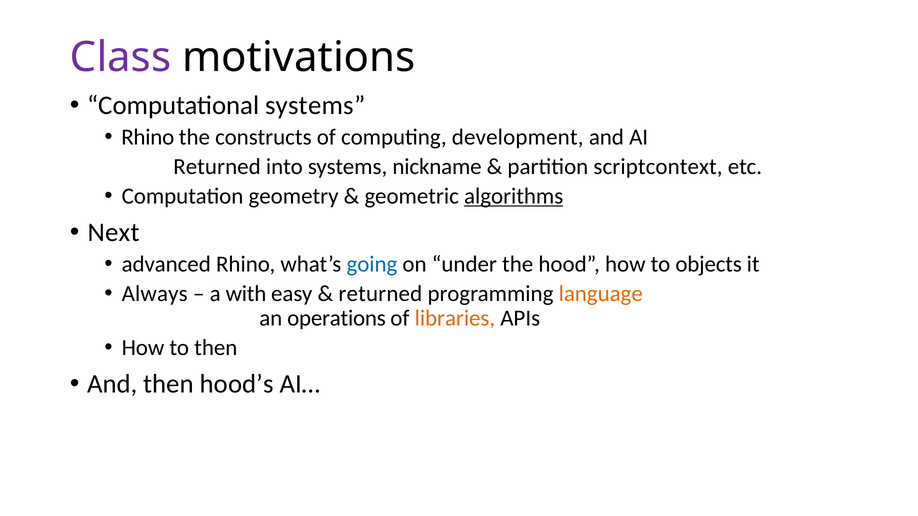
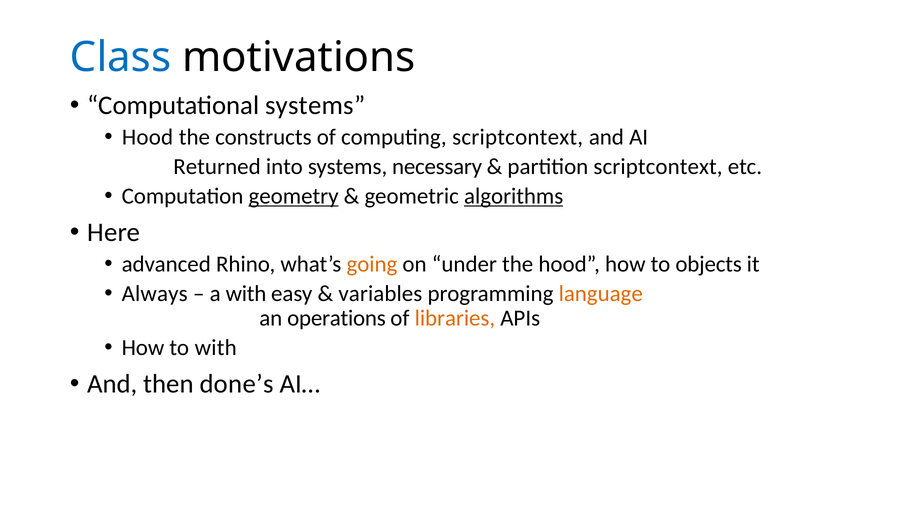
Class colour: purple -> blue (121, 57)
Rhino: Rhino -> Hood (148, 137)
computing development: development -> scriptcontext (518, 137)
nickname: nickname -> necessary (437, 167)
geometry underline: none -> present (294, 196)
Next: Next -> Here (114, 233)
going colour: blue -> orange (372, 264)
returned: returned -> variables (380, 294)
to then: then -> with (216, 348)
hood’s: hood’s -> done’s (237, 384)
